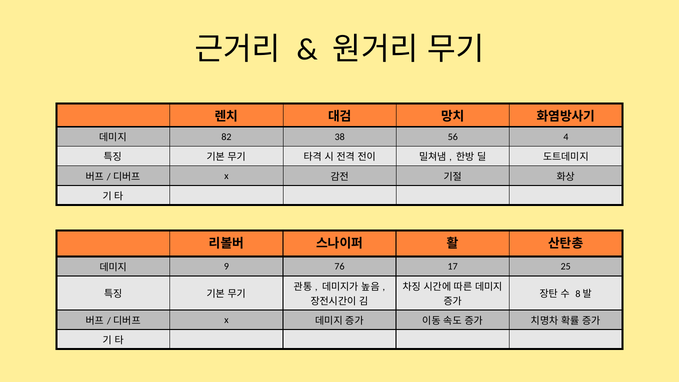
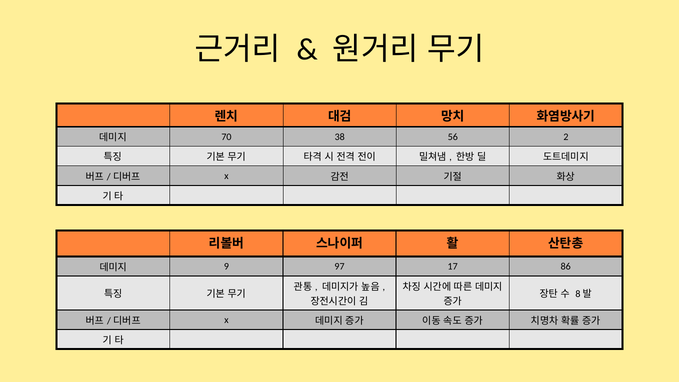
82: 82 -> 70 (226, 137)
4: 4 -> 2 (566, 137)
76: 76 -> 97 (340, 266)
25: 25 -> 86 (566, 266)
